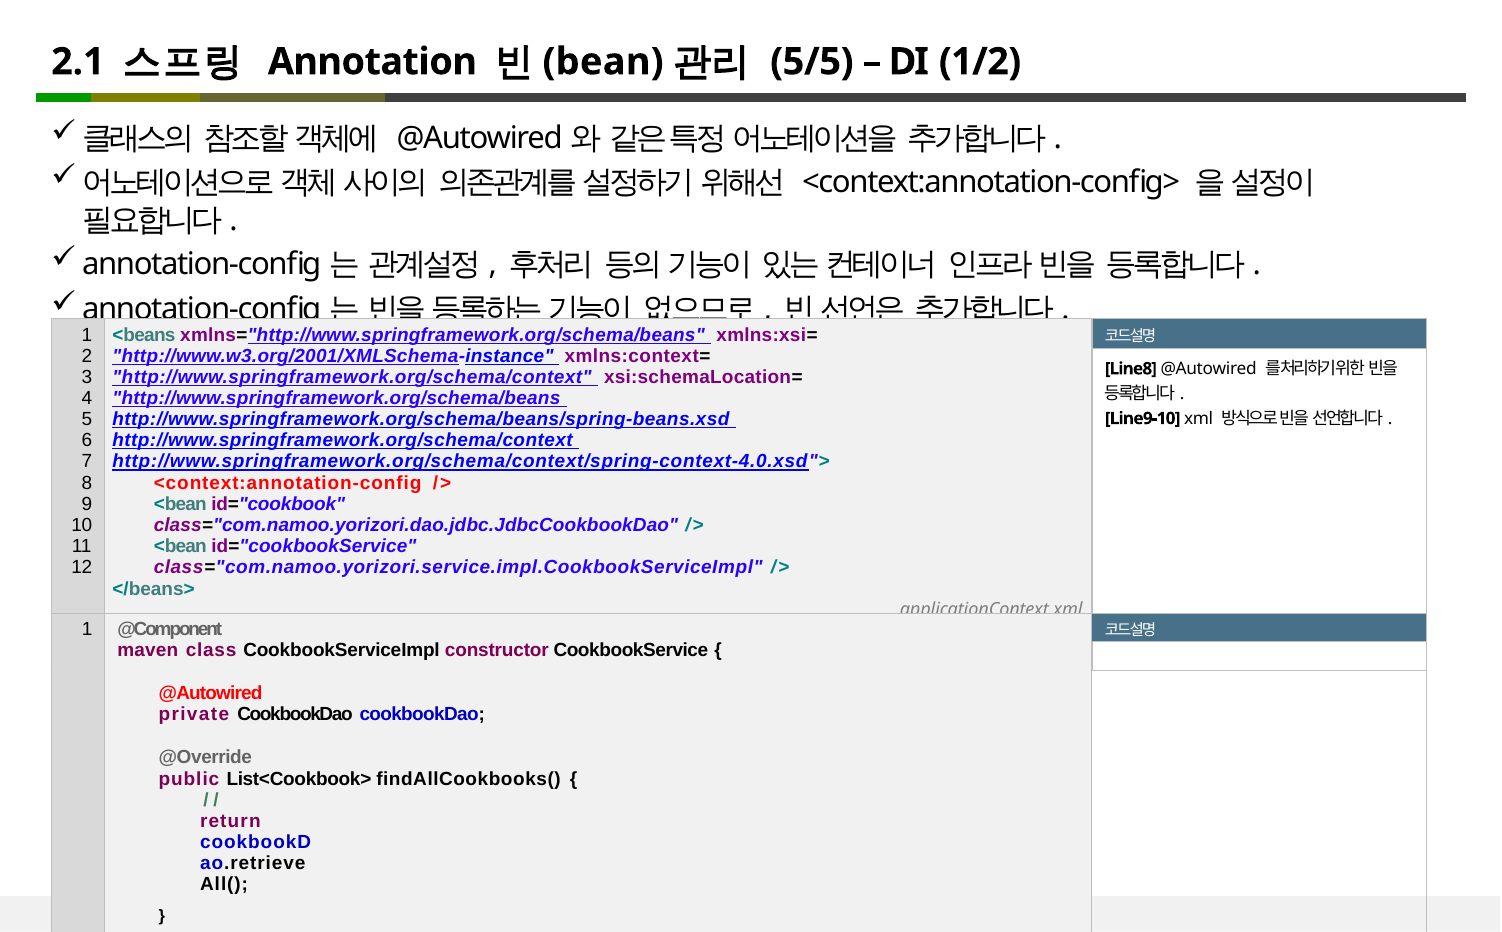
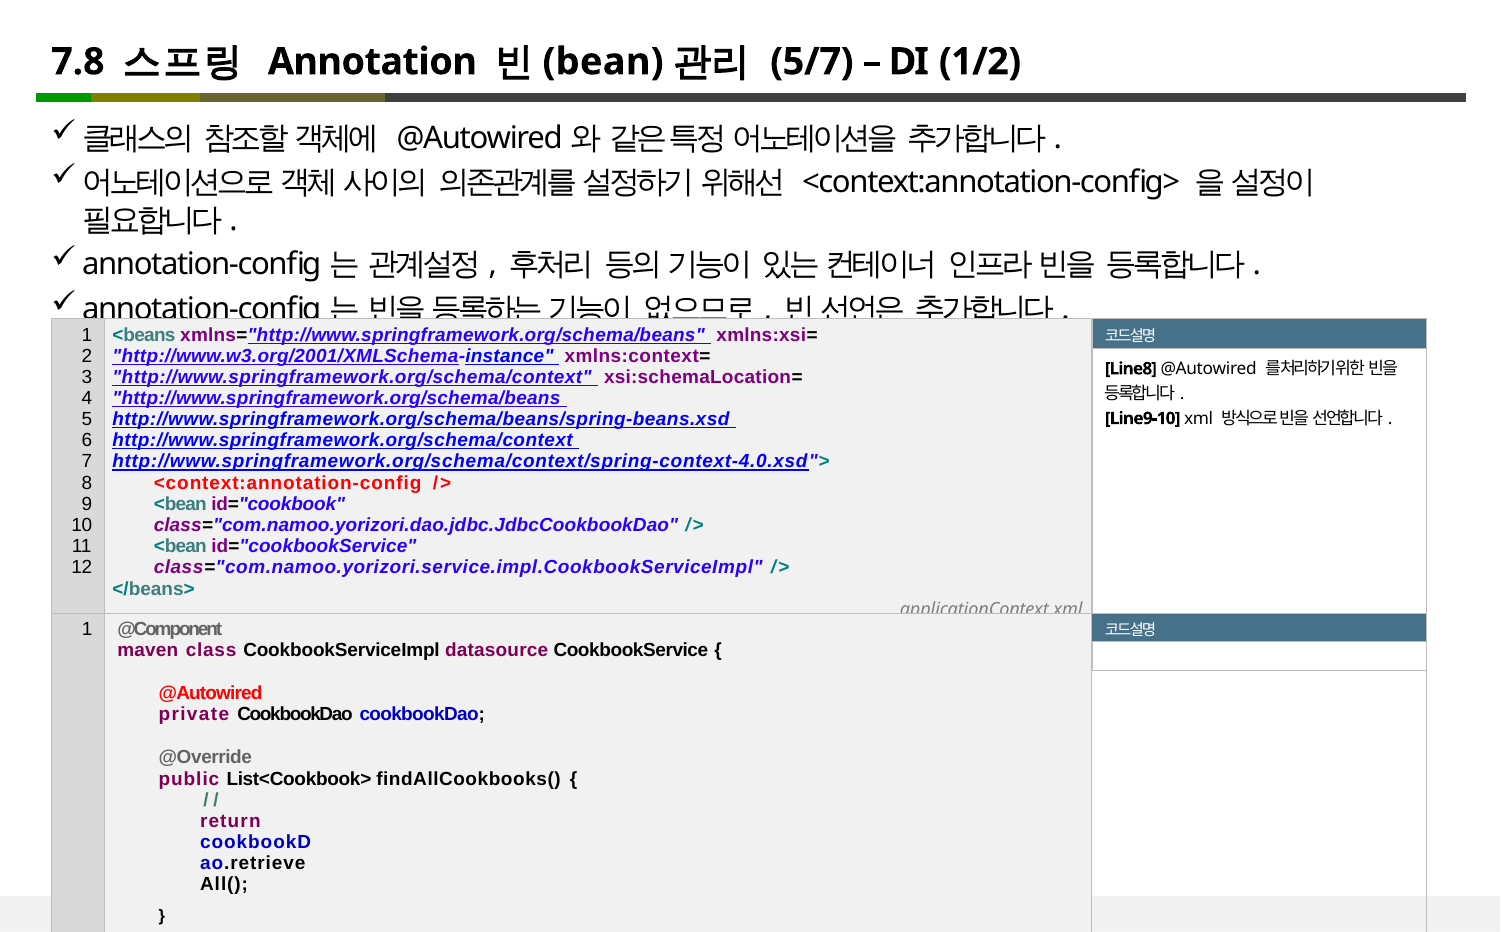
2.1: 2.1 -> 7.8 (78, 62)
5/5: 5/5 -> 5/7 (812, 62)
constructor: constructor -> datasource (497, 650)
